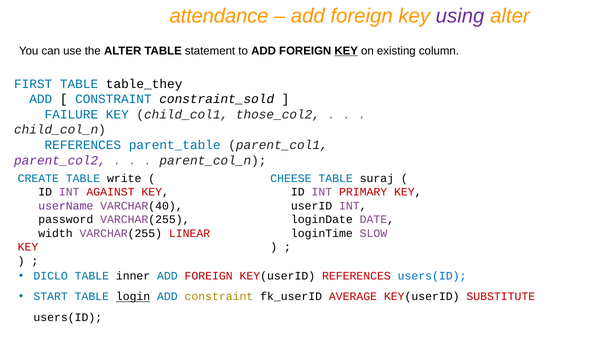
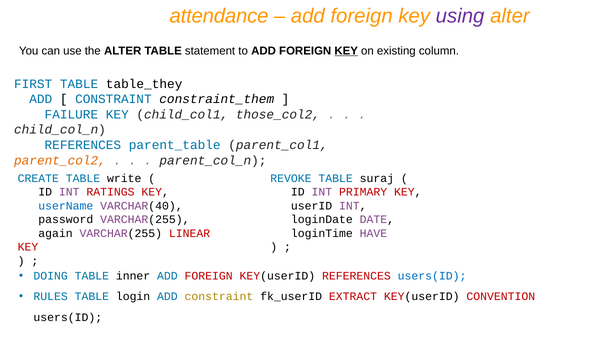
constraint_sold: constraint_sold -> constraint_them (217, 99)
parent_col2 colour: purple -> orange (60, 160)
CHEESE: CHEESE -> REVOKE (291, 178)
AGAINST: AGAINST -> RATINGS (111, 192)
userName colour: purple -> blue (66, 206)
width: width -> again (56, 233)
SLOW: SLOW -> HAVE (373, 233)
DICLO: DICLO -> DOING (51, 276)
START: START -> RULES (51, 296)
login underline: present -> none (133, 296)
AVERAGE: AVERAGE -> EXTRACT (353, 296)
SUBSTITUTE: SUBSTITUTE -> CONVENTION (501, 296)
